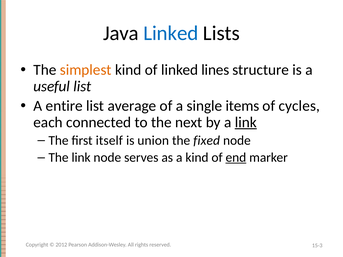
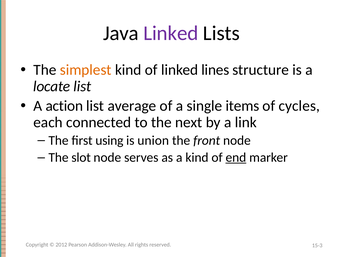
Linked colour: blue -> purple (171, 33)
useful: useful -> locate (52, 86)
entire: entire -> action (64, 106)
link underline: present -> none (246, 122)
itself: itself -> using (109, 140)
fixed: fixed -> front (207, 140)
The link: link -> slot (81, 158)
